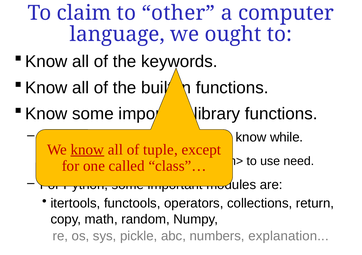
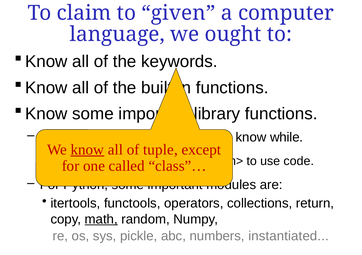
other: other -> given (178, 13)
need: need -> code (299, 161)
math underline: none -> present (101, 219)
explanation: explanation -> instantiated (289, 236)
